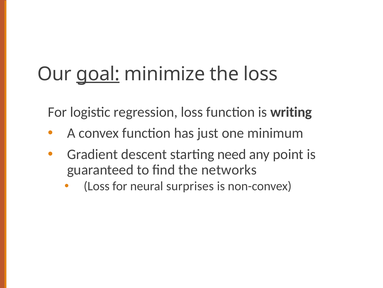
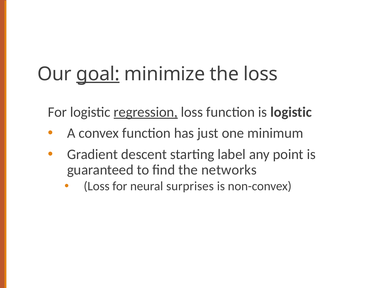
regression underline: none -> present (146, 112)
is writing: writing -> logistic (291, 112)
need: need -> label (232, 154)
